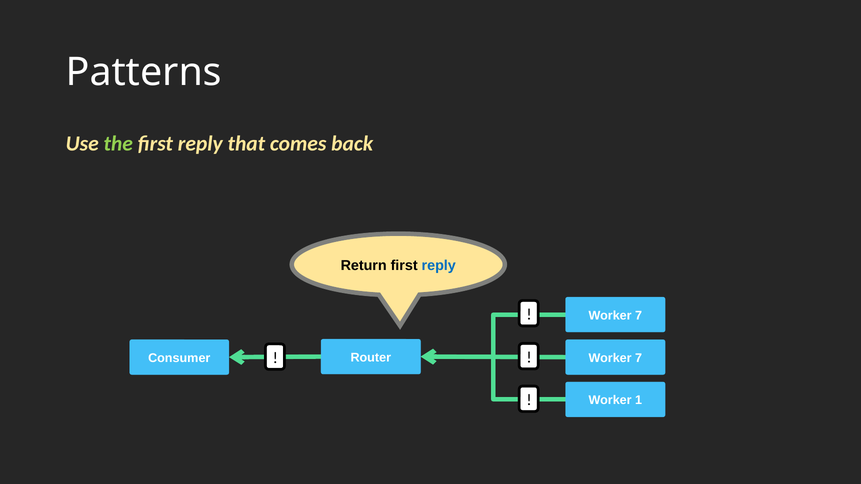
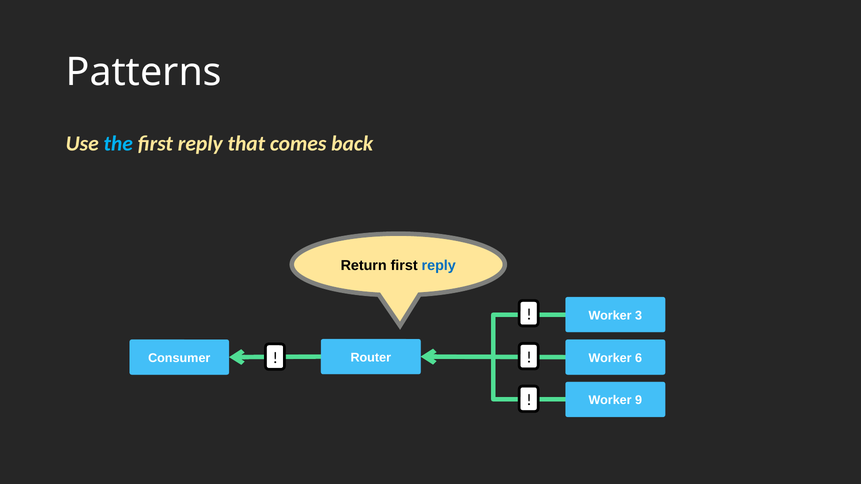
the colour: light green -> light blue (118, 144)
7: 7 -> 3 (639, 316)
7: 7 -> 6 (639, 358)
1: 1 -> 9 (639, 401)
